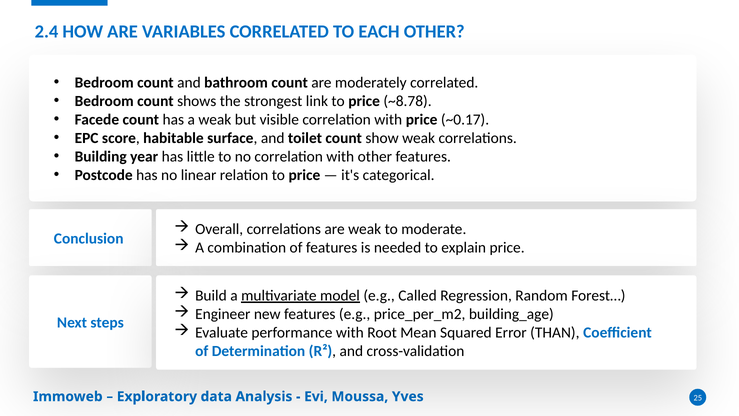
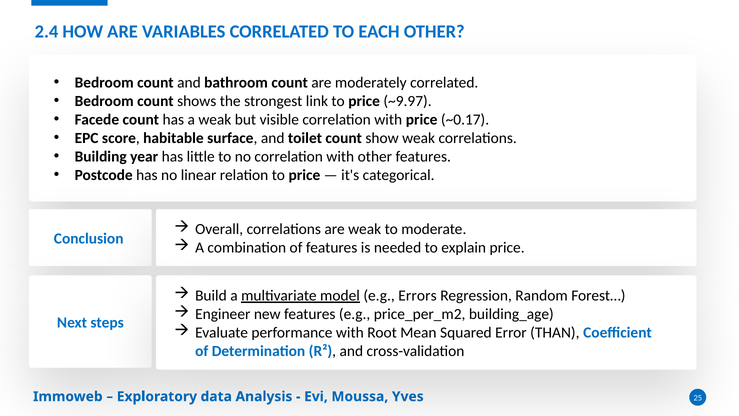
~8.78: ~8.78 -> ~9.97 (408, 101)
Called: Called -> Errors (417, 295)
